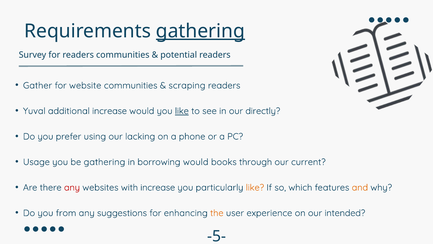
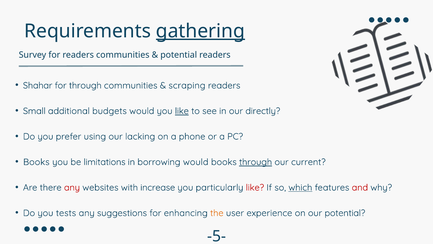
Gather: Gather -> Shahar (38, 85)
for website: website -> through (85, 85)
Yuval: Yuval -> Small (34, 111)
additional increase: increase -> budgets (109, 111)
Usage: Usage -> Books (36, 162)
be gathering: gathering -> limitations (105, 162)
through underline: none -> present (256, 162)
like colour: orange -> red (255, 187)
which underline: none -> present (300, 187)
and colour: orange -> red (360, 187)
from: from -> tests (66, 213)
our intended: intended -> potential (345, 213)
